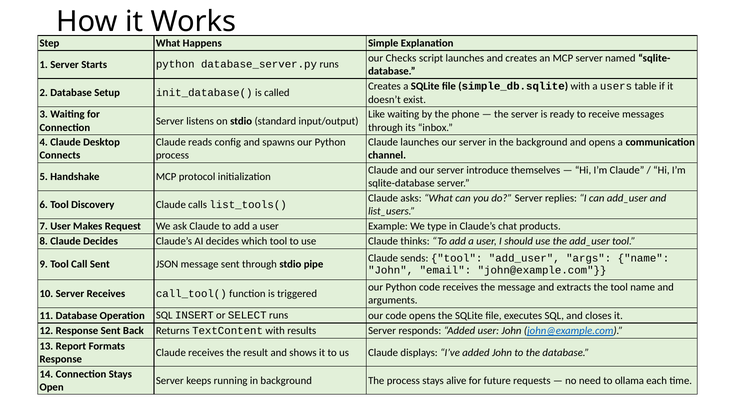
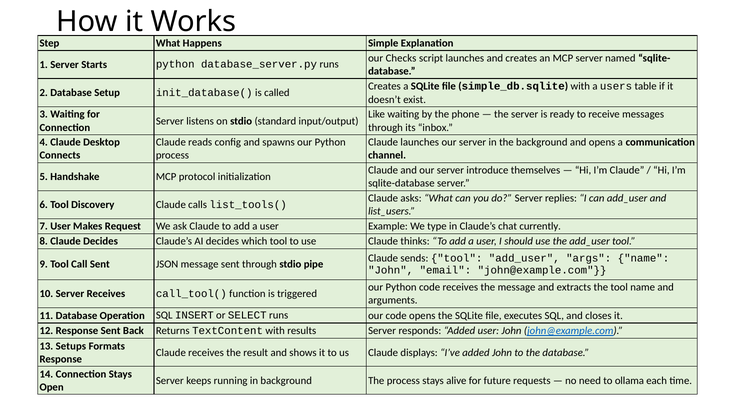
products: products -> currently (540, 227)
Report: Report -> Setups (71, 346)
